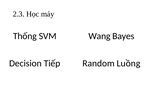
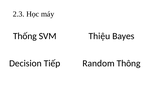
Wang: Wang -> Thiệu (99, 36)
Luồng: Luồng -> Thông (129, 64)
